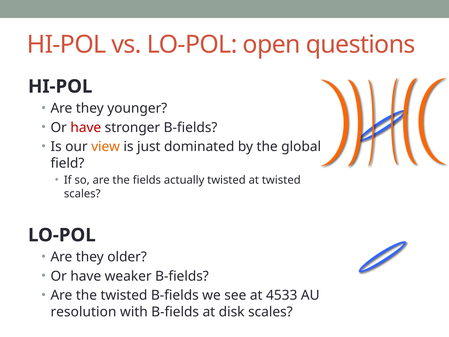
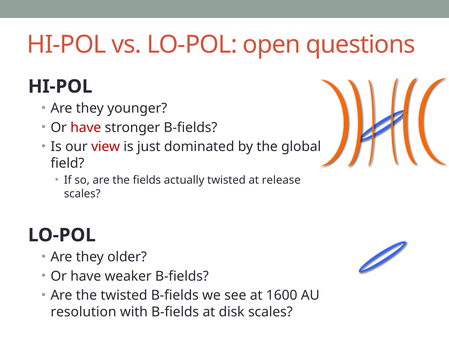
view colour: orange -> red (106, 147)
at twisted: twisted -> release (281, 180)
4533: 4533 -> 1600 (282, 295)
